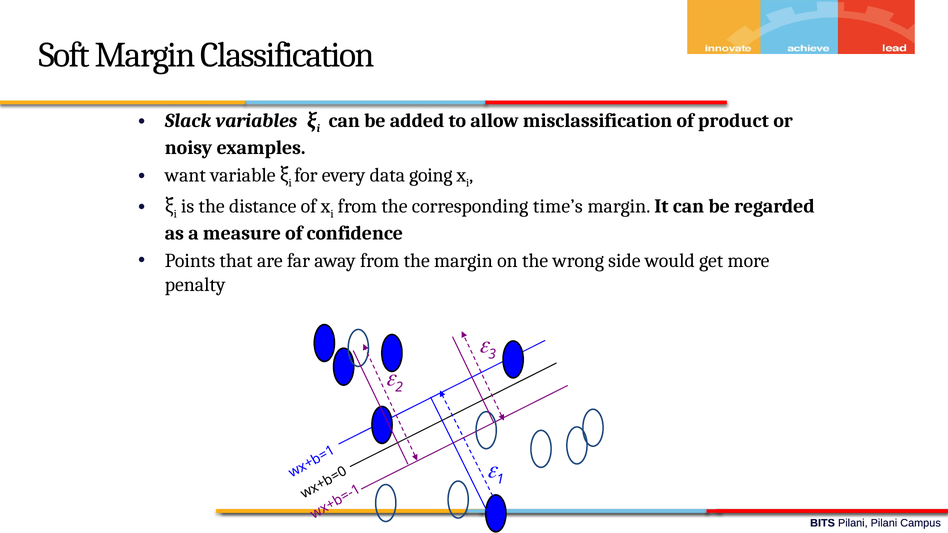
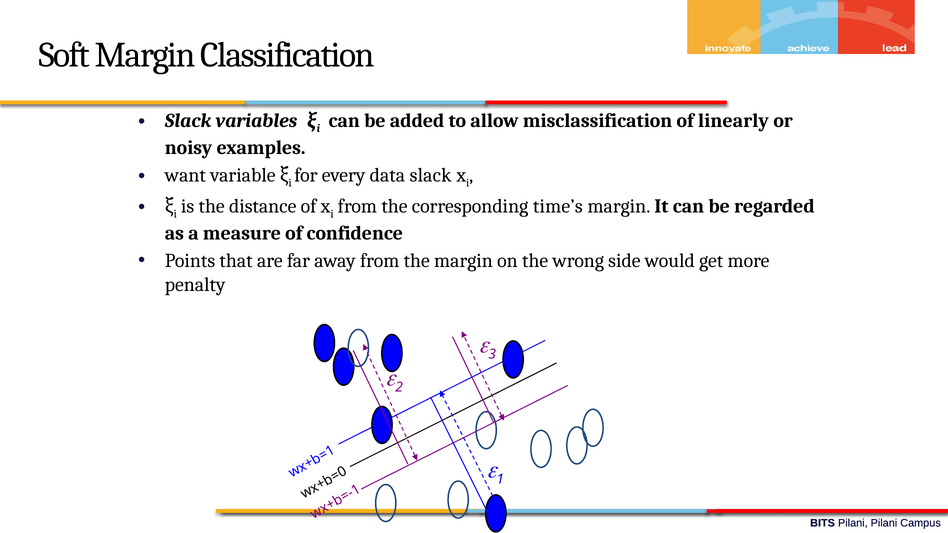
product: product -> linearly (733, 121)
data going: going -> slack (431, 175)
